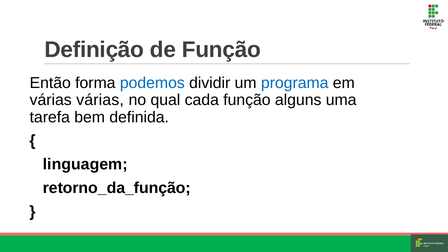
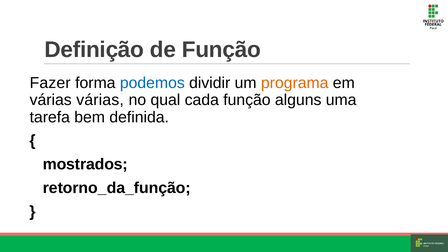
Então: Então -> Fazer (50, 83)
programa colour: blue -> orange (295, 83)
linguagem: linguagem -> mostrados (85, 164)
